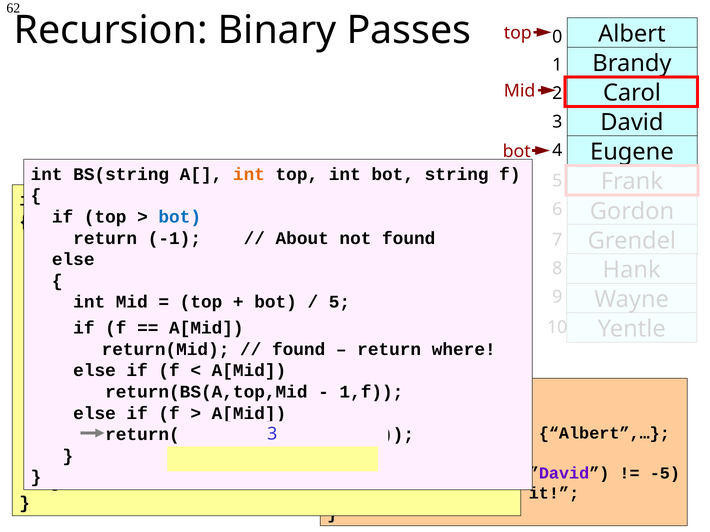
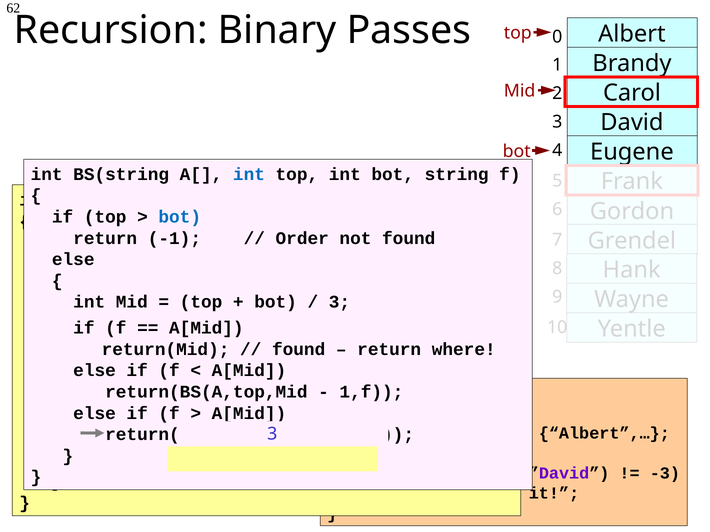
int colour: orange -> blue (249, 175)
About: About -> Order (302, 238)
5: 5 -> 3 (339, 302)
-5: -5 -> -3 (665, 474)
